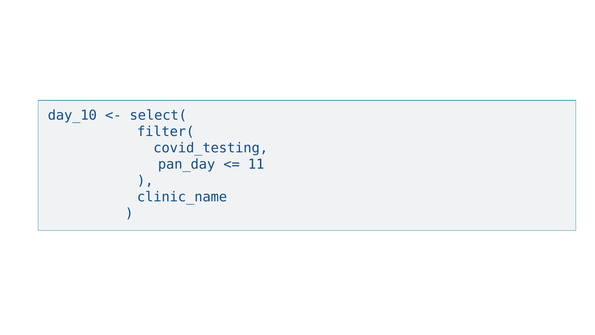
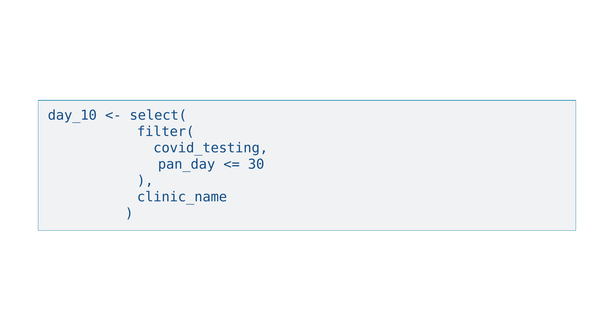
11: 11 -> 30 (256, 164)
